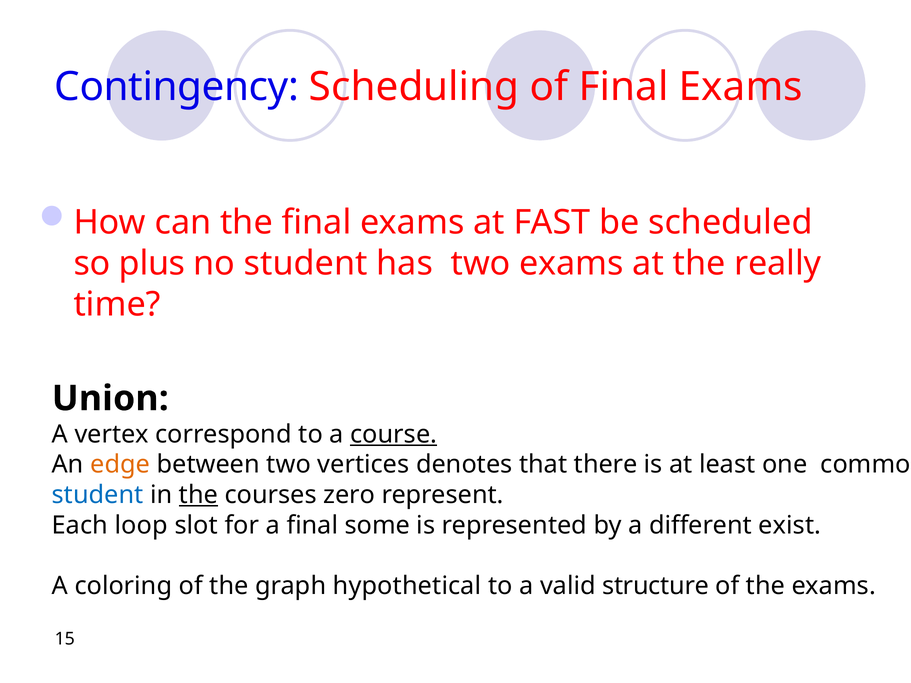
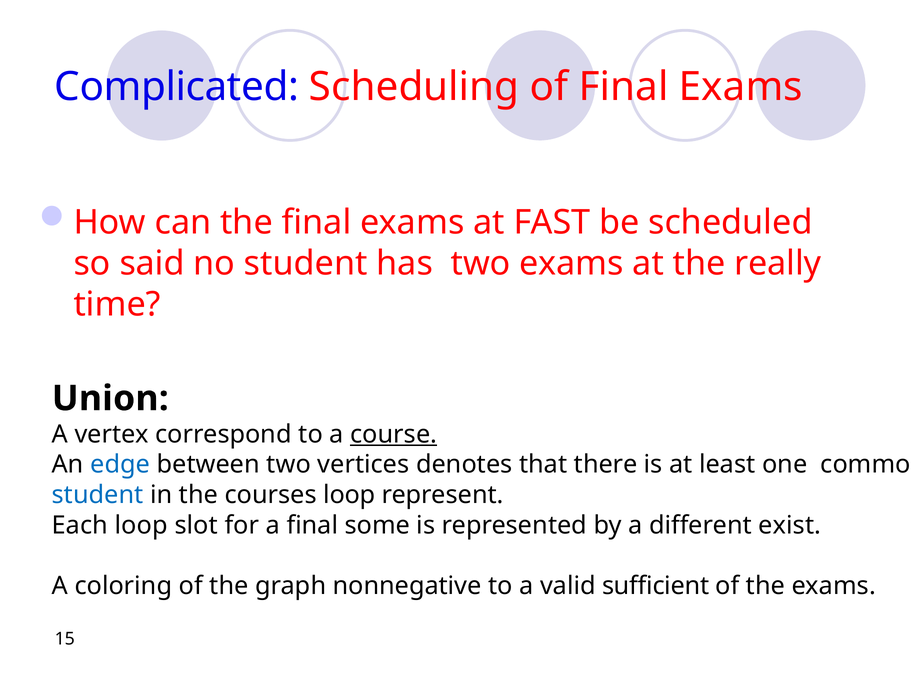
Contingency: Contingency -> Complicated (177, 87)
plus: plus -> said (152, 263)
edge colour: orange -> blue (120, 465)
the underline: present -> none (198, 495)
courses zero: zero -> loop (349, 495)
hypothetical: hypothetical -> nonnegative (407, 586)
structure: structure -> sufficient (656, 586)
